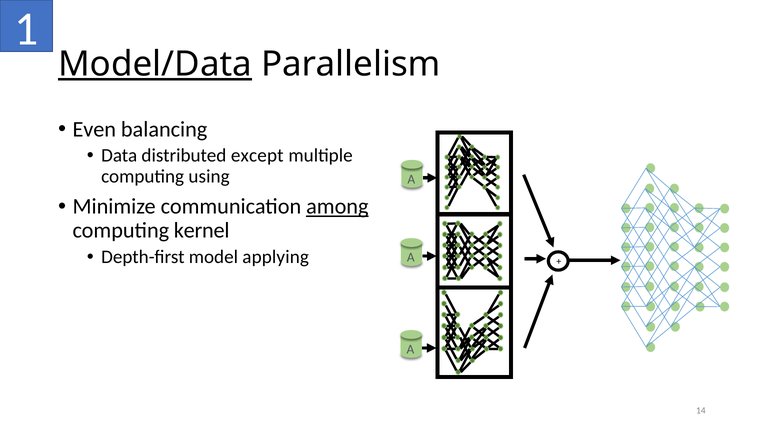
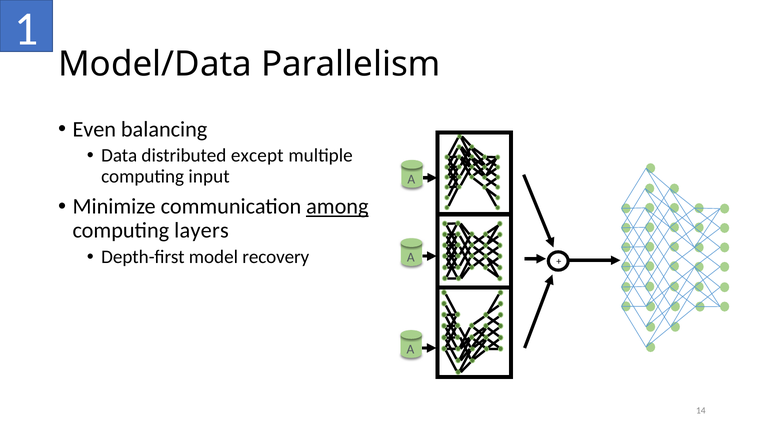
Model/Data underline: present -> none (155, 64)
using: using -> input (209, 176)
kernel: kernel -> layers (201, 230)
applying: applying -> recovery (276, 257)
